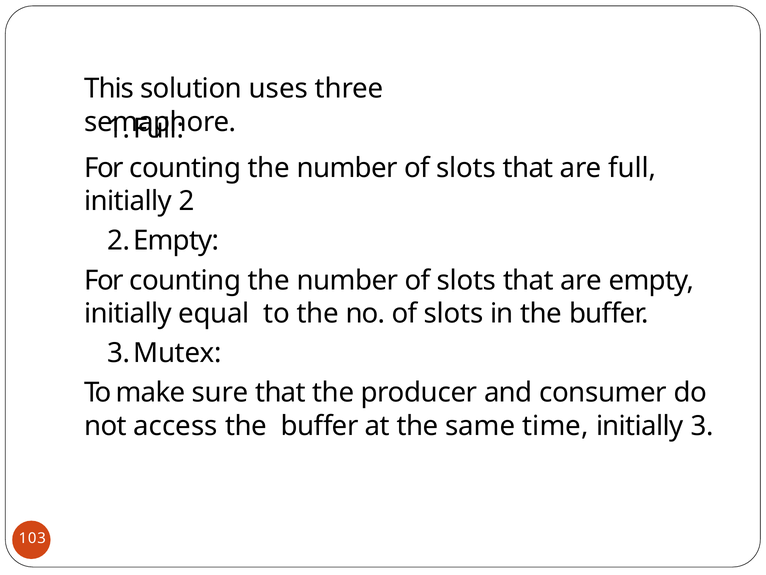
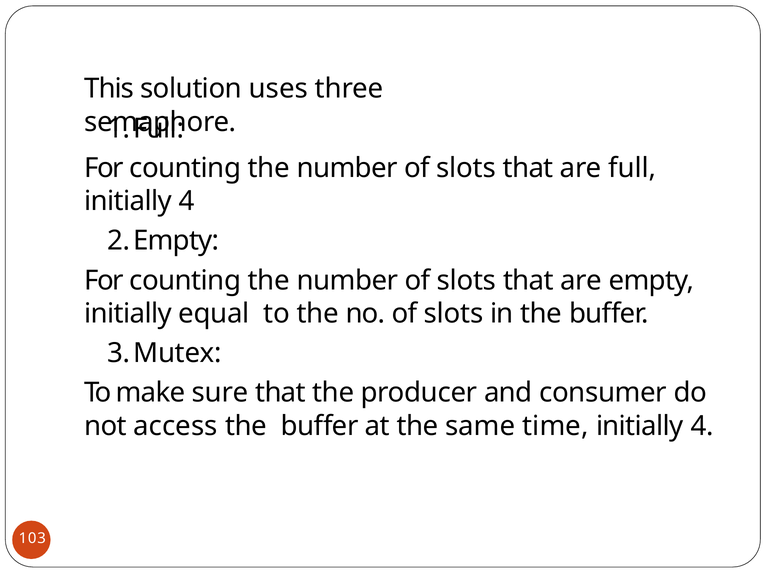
2: 2 -> 4 (187, 201)
time initially 3: 3 -> 4 (702, 426)
